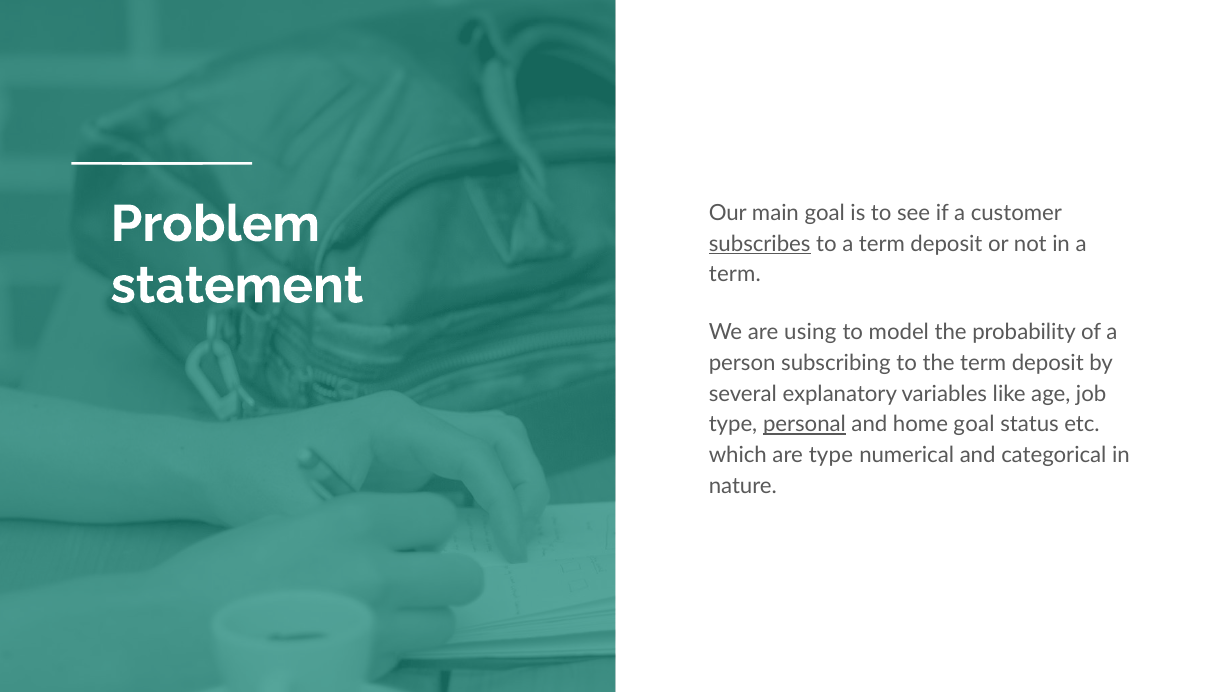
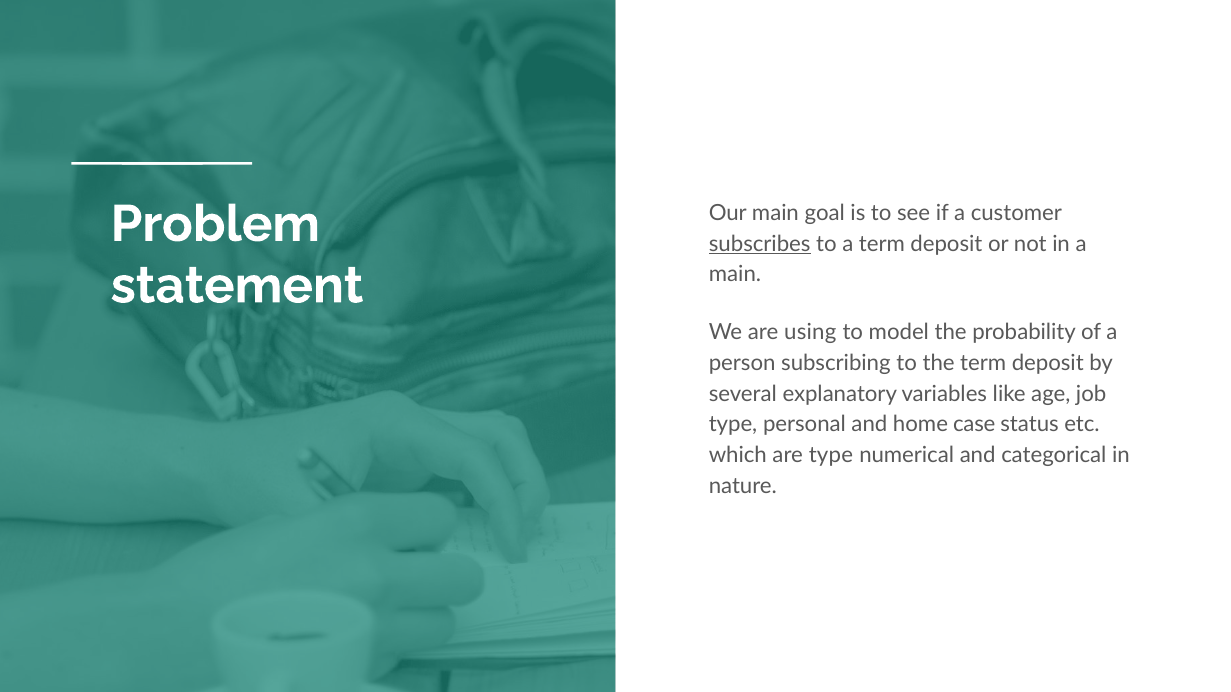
term: term -> main (735, 275)
personal underline: present -> none (804, 425)
home goal: goal -> case (974, 425)
